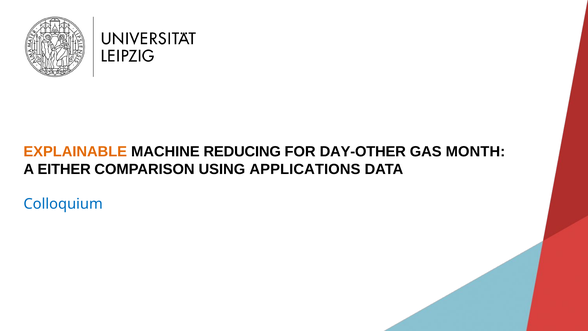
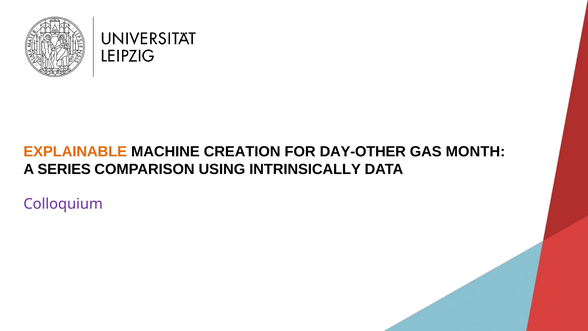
REDUCING: REDUCING -> CREATION (242, 152)
EITHER: EITHER -> SERIES (64, 169)
APPLICATIONS: APPLICATIONS -> INTRINSICALLY (305, 169)
Colloquium colour: blue -> purple (63, 204)
